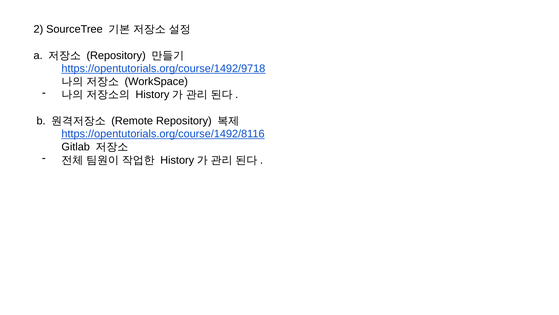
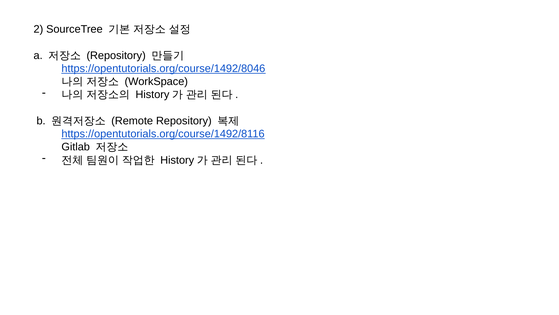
https://opentutorials.org/course/1492/9718: https://opentutorials.org/course/1492/9718 -> https://opentutorials.org/course/1492/8046 (163, 68)
